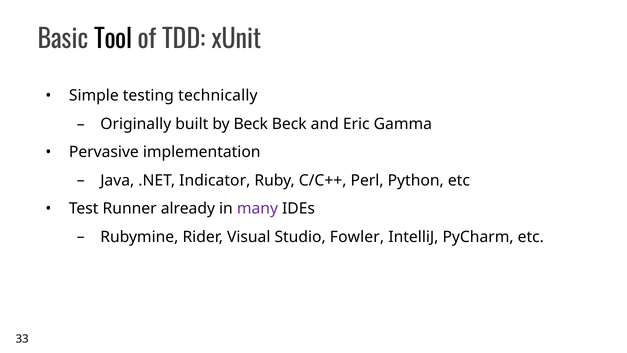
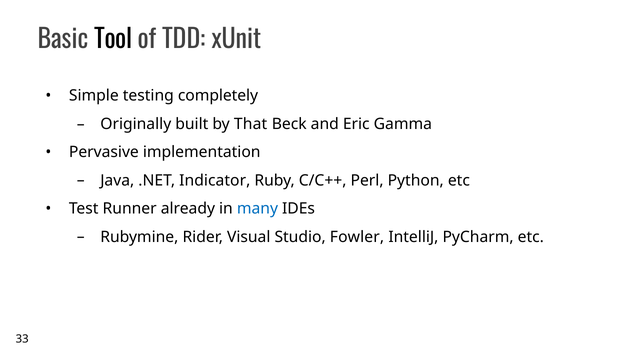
technically: technically -> completely (218, 96)
by Beck: Beck -> That (251, 124)
many colour: purple -> blue (257, 209)
